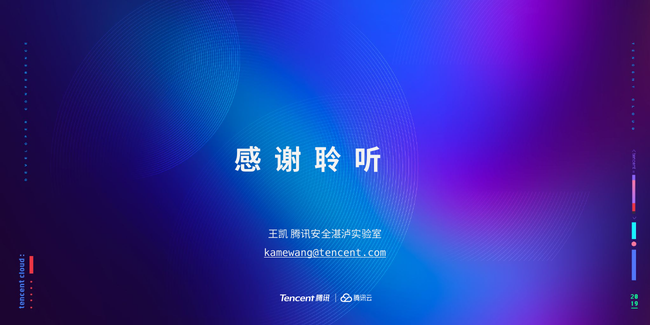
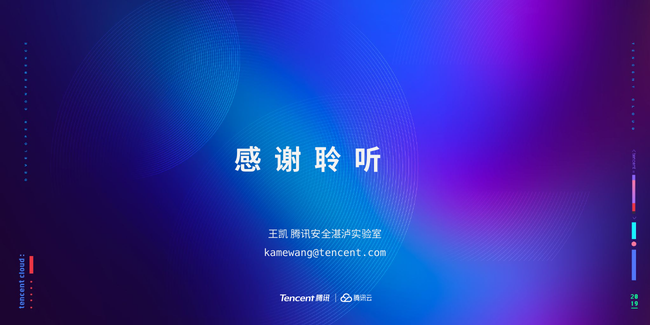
kamewang@tencent.com underline: present -> none (325, 253)
